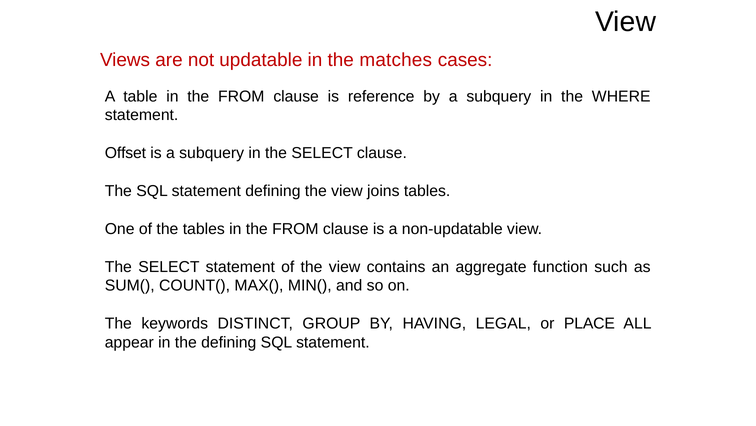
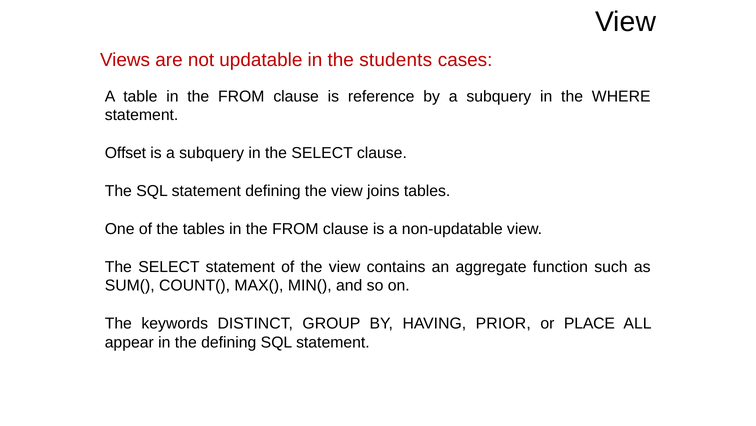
matches: matches -> students (396, 60)
LEGAL: LEGAL -> PRIOR (503, 323)
